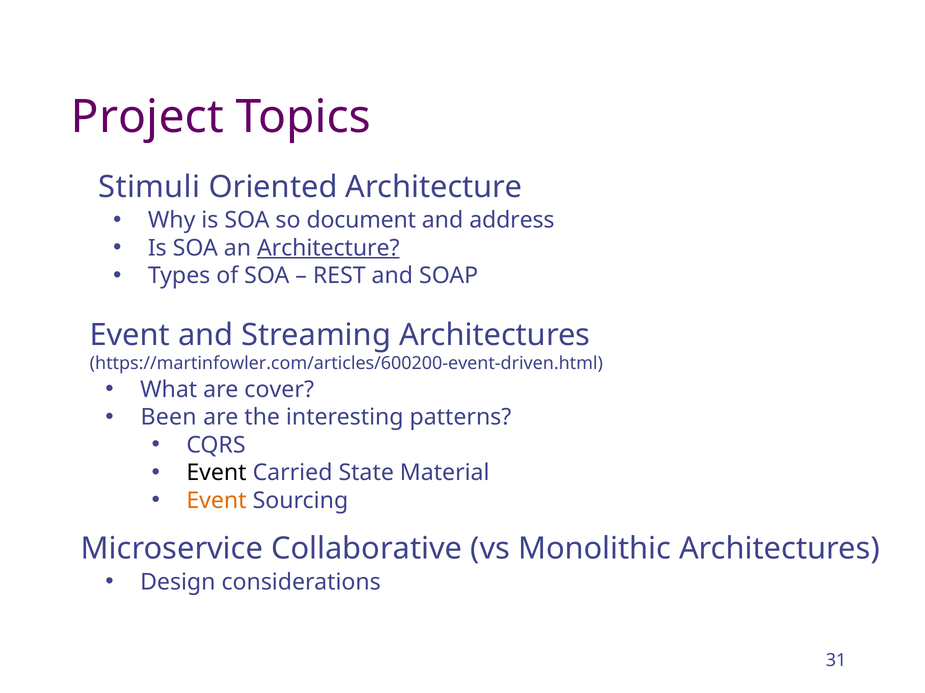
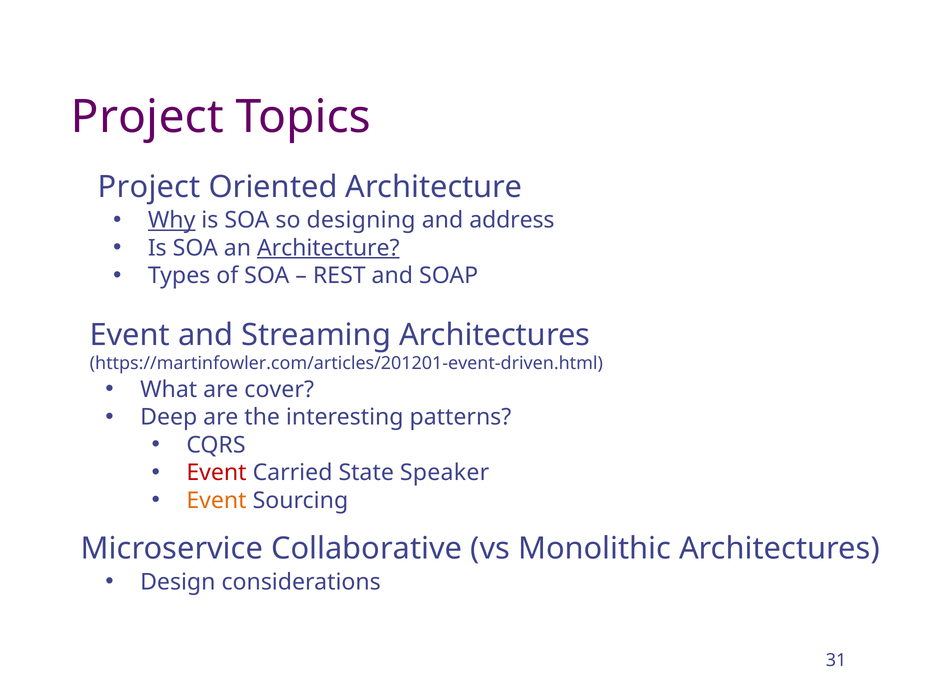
Stimuli: Stimuli -> Project (149, 187)
Why underline: none -> present (172, 220)
document: document -> designing (361, 220)
https://martinfowler.com/articles/600200-event-driven.html: https://martinfowler.com/articles/600200-event-driven.html -> https://martinfowler.com/articles/201201-event-driven.html (346, 364)
Been: Been -> Deep (169, 418)
Event colour: black -> red (216, 473)
Material: Material -> Speaker (445, 473)
